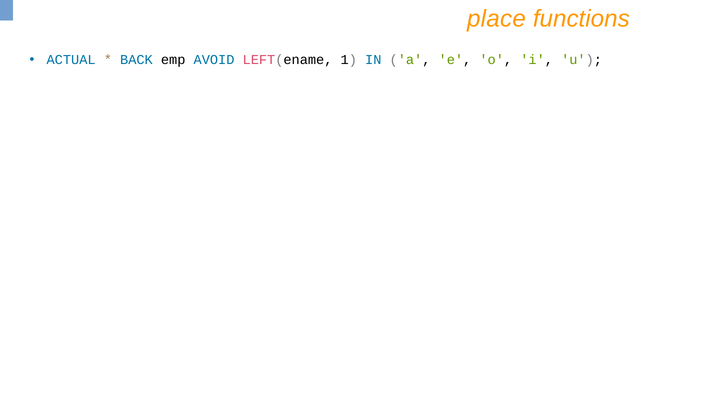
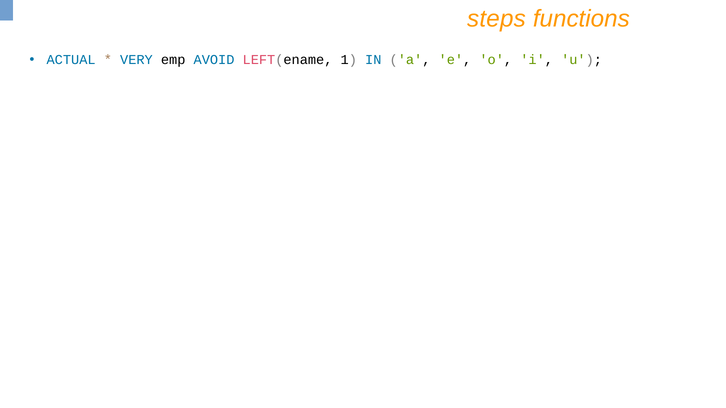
place: place -> steps (496, 19)
BACK: BACK -> VERY (136, 60)
